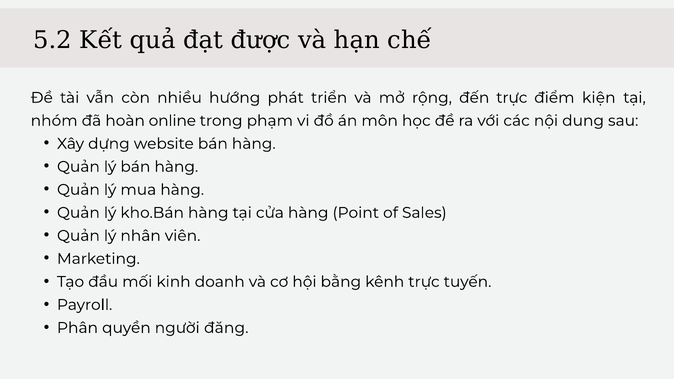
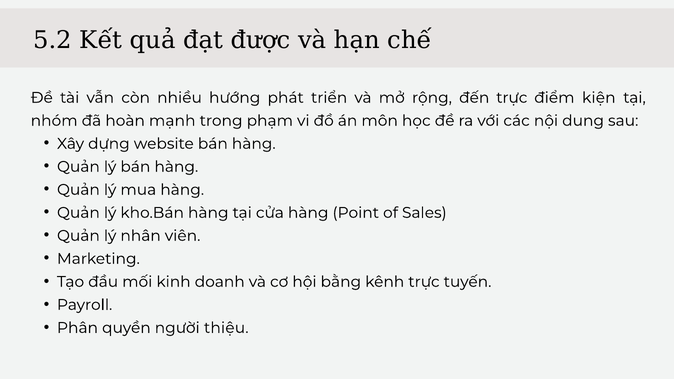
online: online -> mạnh (172, 121)
đăng: đăng -> thiệu (226, 328)
